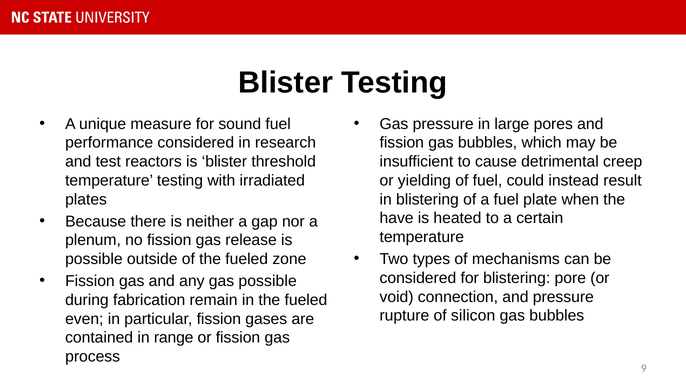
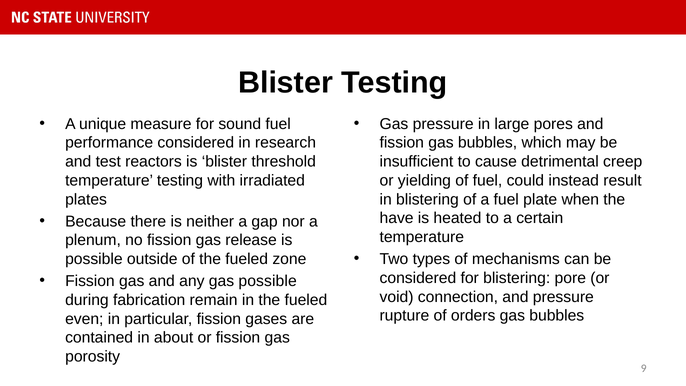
silicon: silicon -> orders (473, 316)
range: range -> about (174, 338)
process: process -> porosity (93, 356)
